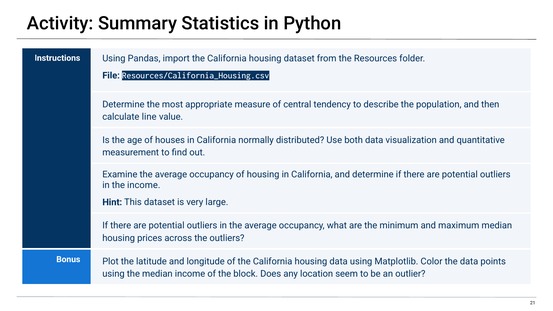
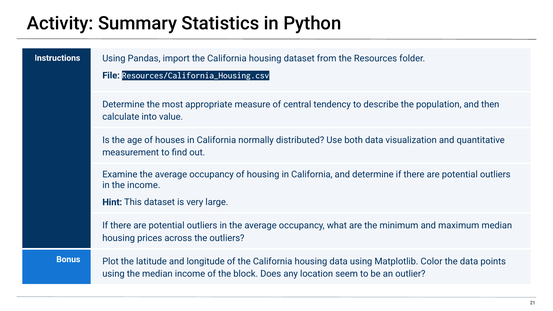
line: line -> into (149, 117)
